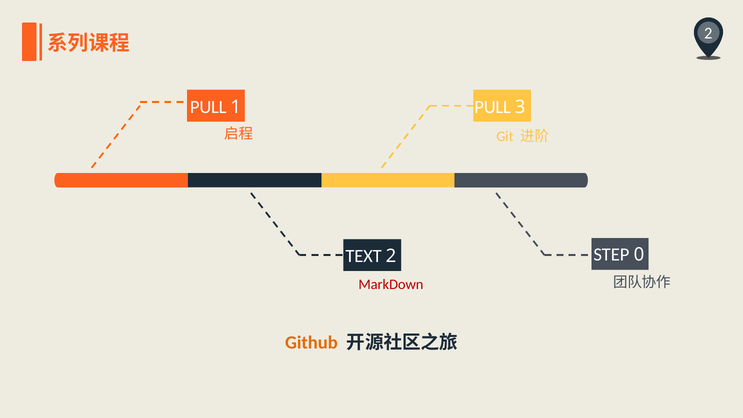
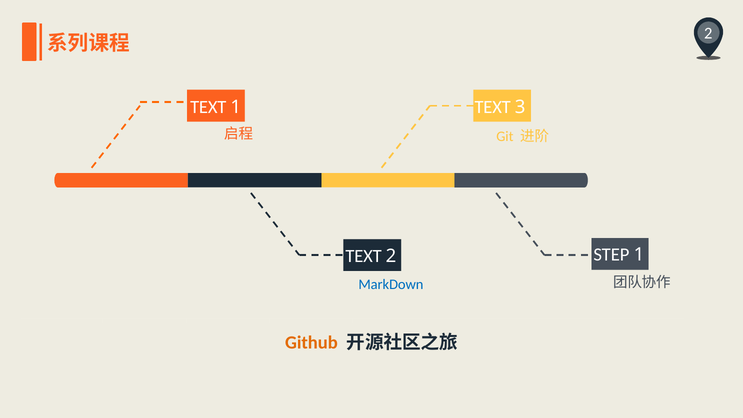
PULL: PULL -> TEXT (208, 107)
1 PULL: PULL -> TEXT (493, 107)
STEP 0: 0 -> 1 (639, 255)
MarkDown colour: red -> blue (391, 284)
